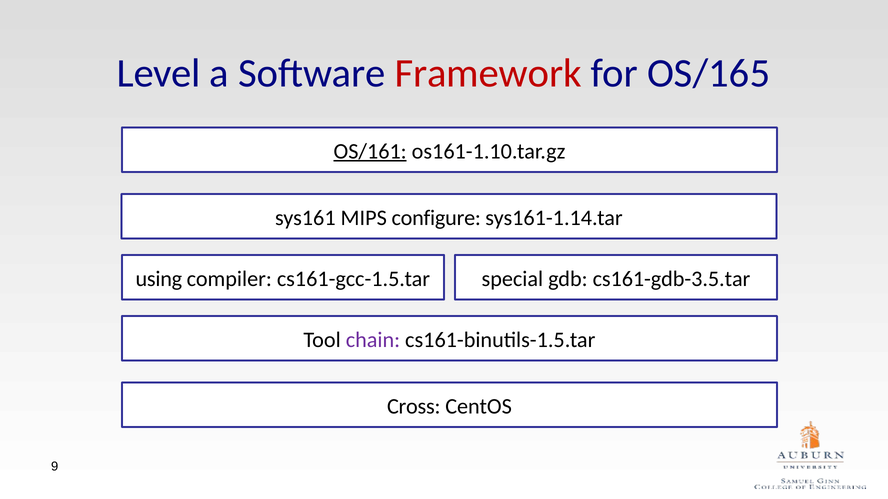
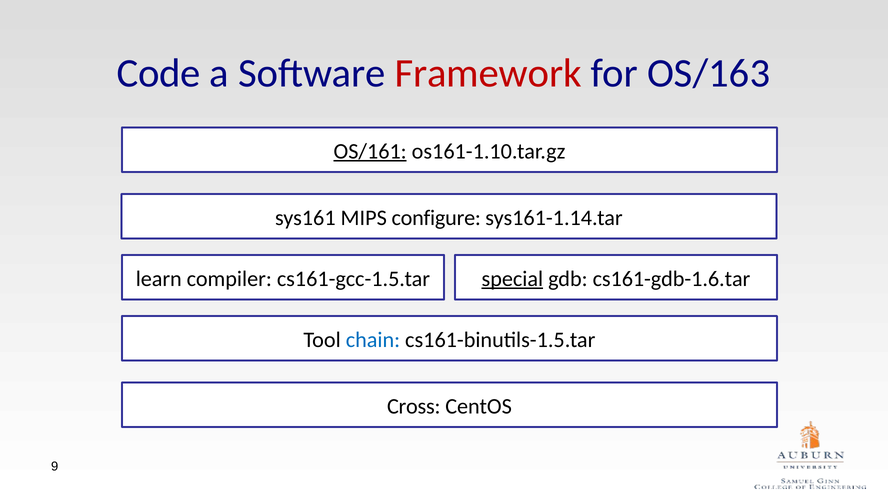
Level: Level -> Code (159, 73)
OS/165: OS/165 -> OS/163 (709, 73)
using: using -> learn (159, 279)
special underline: none -> present (512, 279)
cs161-gdb-3.5.tar: cs161-gdb-3.5.tar -> cs161-gdb-1.6.tar (671, 279)
chain colour: purple -> blue (373, 340)
